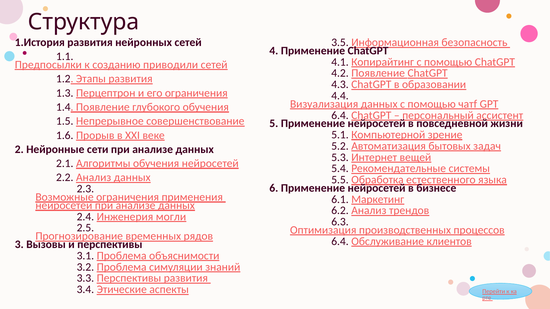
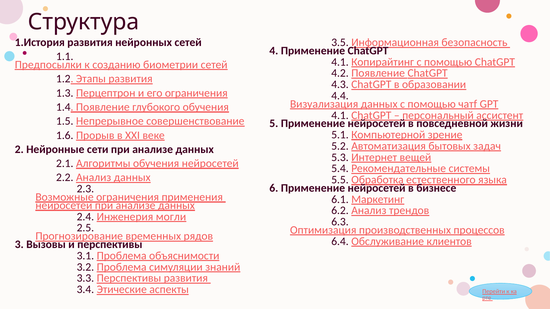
приводили: приводили -> биометрии (171, 65)
6.4: 6.4 -> 4.1 (340, 115)
